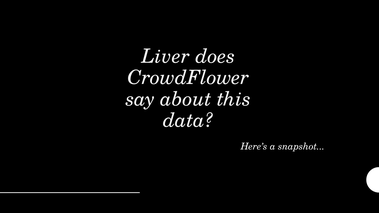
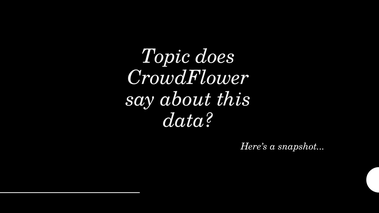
Liver: Liver -> Topic (166, 56)
